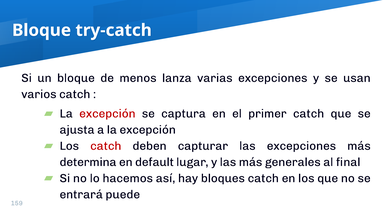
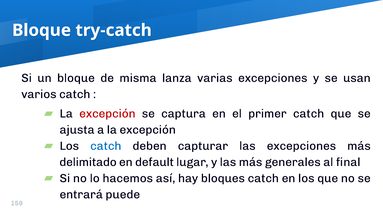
menos: menos -> misma (138, 78)
catch colour: red -> blue (106, 146)
determina: determina -> delimitado (88, 162)
